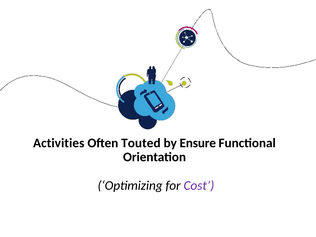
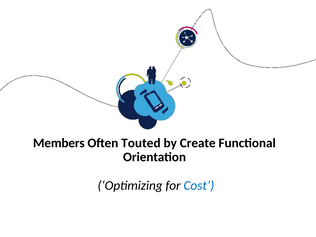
Activities: Activities -> Members (59, 143)
Ensure: Ensure -> Create (198, 143)
Cost colour: purple -> blue (199, 186)
